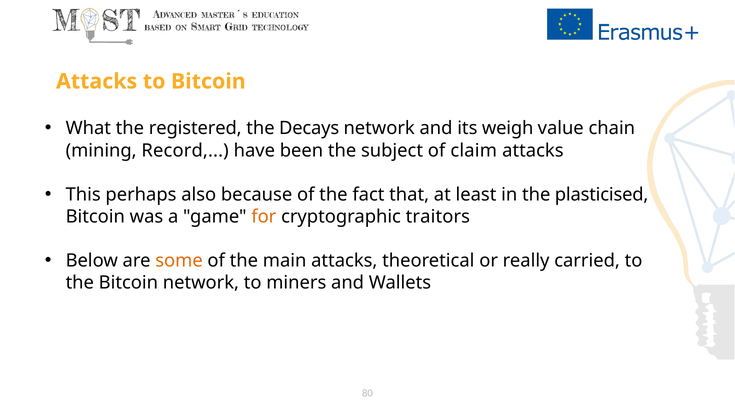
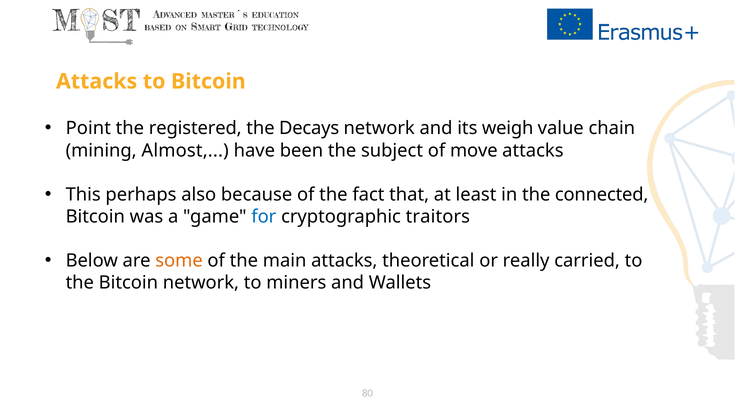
What: What -> Point (88, 128)
Record: Record -> Almost (185, 150)
claim: claim -> move (474, 150)
plasticised: plasticised -> connected (602, 194)
for colour: orange -> blue (264, 216)
